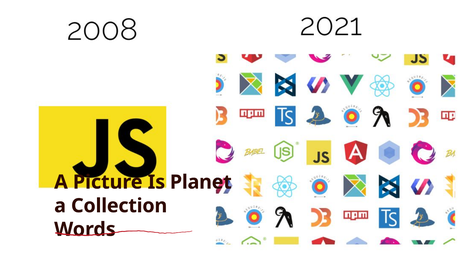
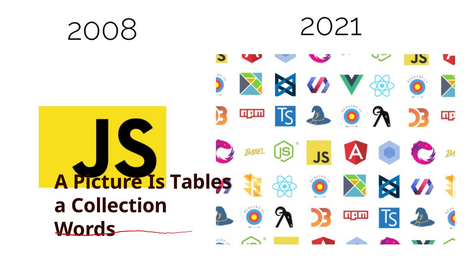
Planet: Planet -> Tables (201, 182)
